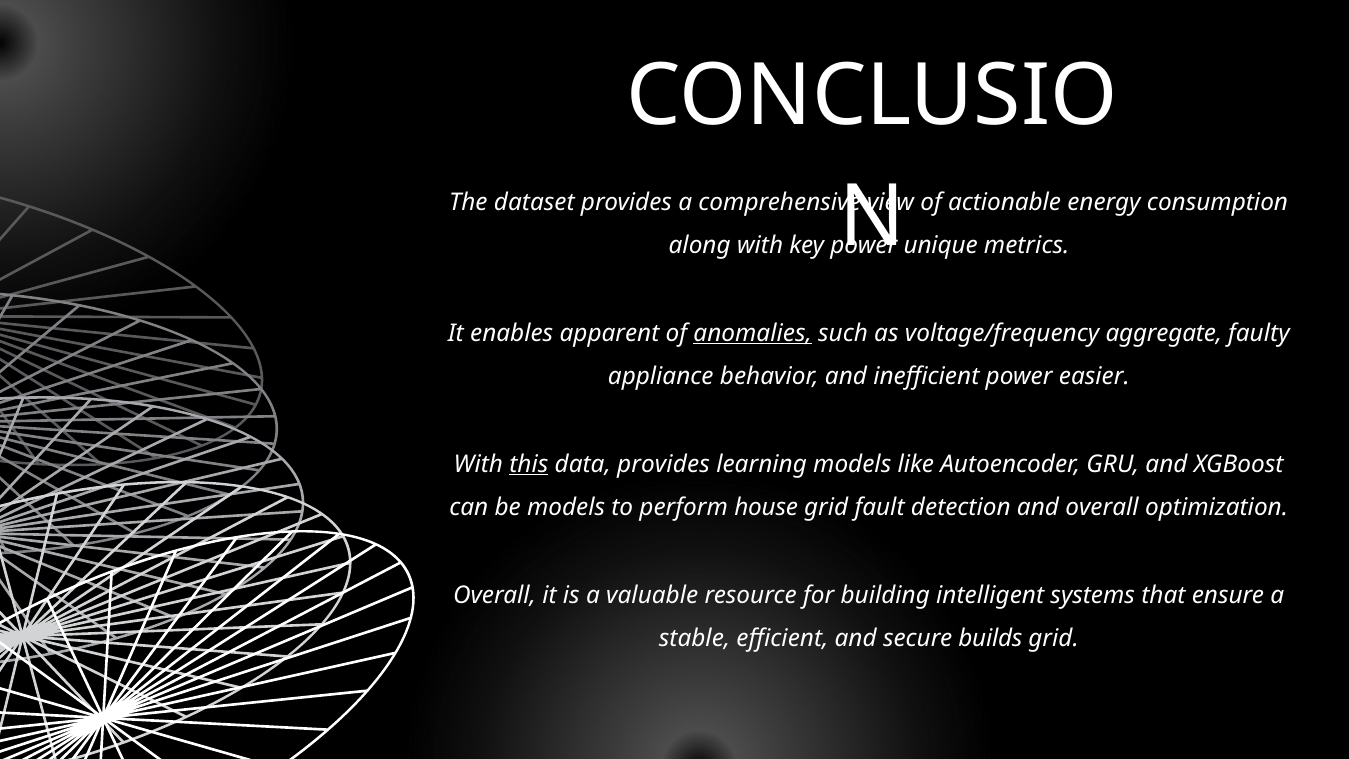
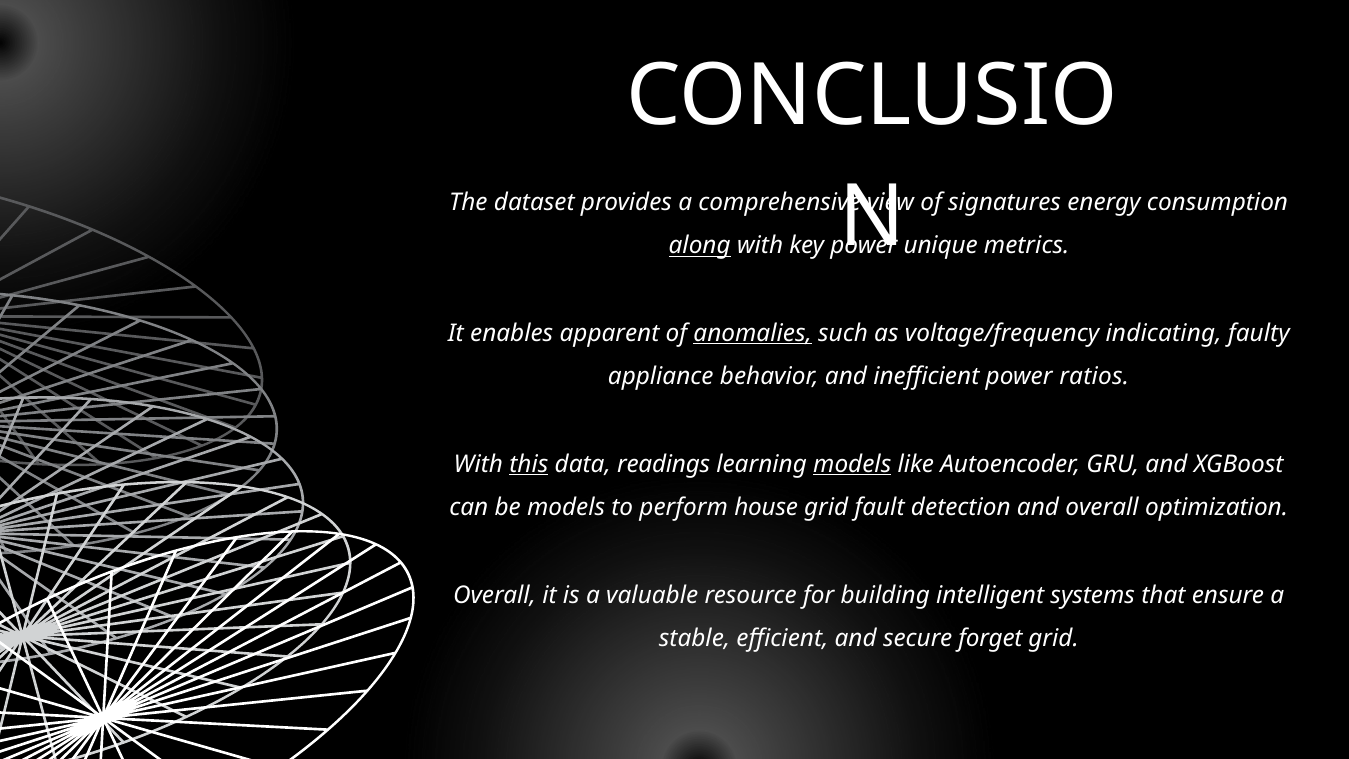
actionable: actionable -> signatures (1005, 202)
along underline: none -> present (700, 246)
aggregate: aggregate -> indicating (1164, 333)
easier: easier -> ratios (1094, 377)
data provides: provides -> readings (664, 464)
models underline: none -> present (852, 464)
builds: builds -> forget (990, 639)
